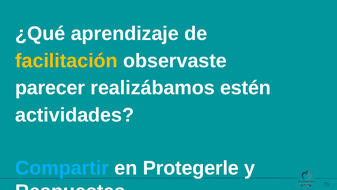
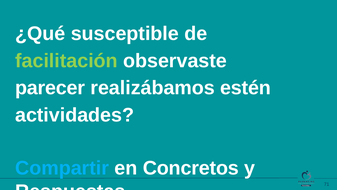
aprendizaje: aprendizaje -> susceptible (125, 34)
facilitación colour: yellow -> light green (66, 61)
Protegerle: Protegerle -> Concretos (191, 168)
